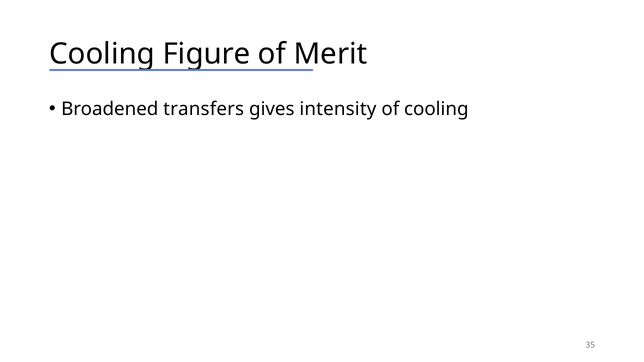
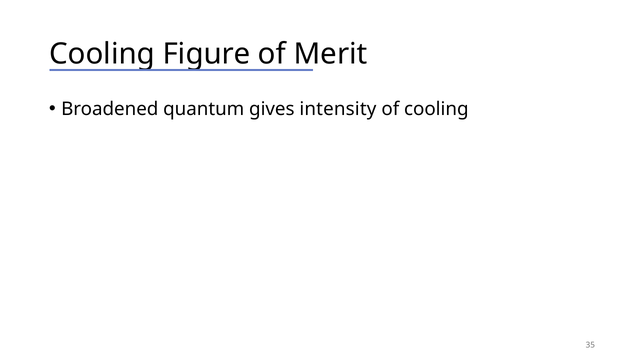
transfers: transfers -> quantum (204, 109)
